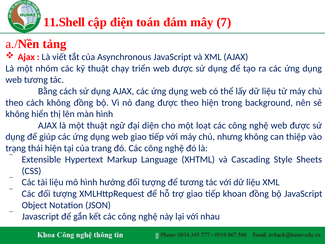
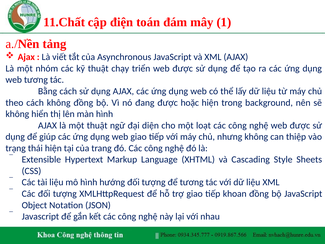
11.Shell: 11.Shell -> 11.Chất (64, 22)
7: 7 -> 1 (224, 22)
được theo: theo -> hoặc (190, 103)
